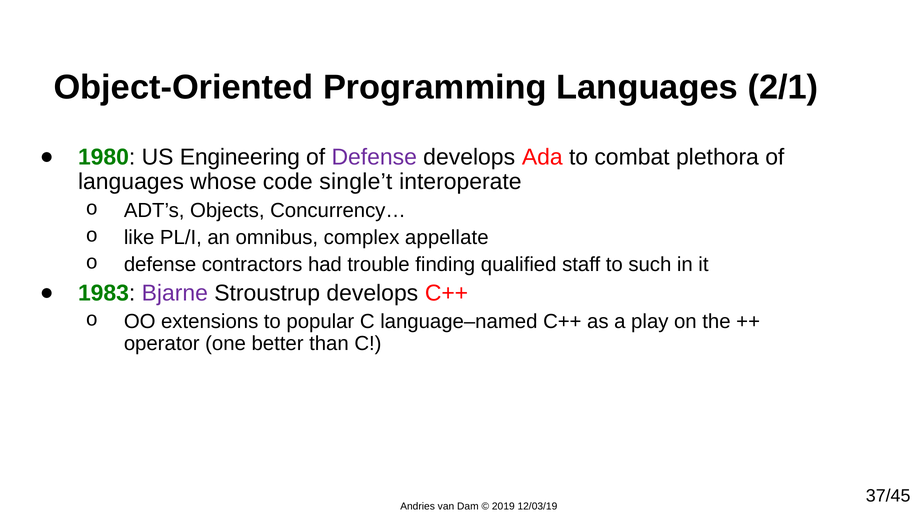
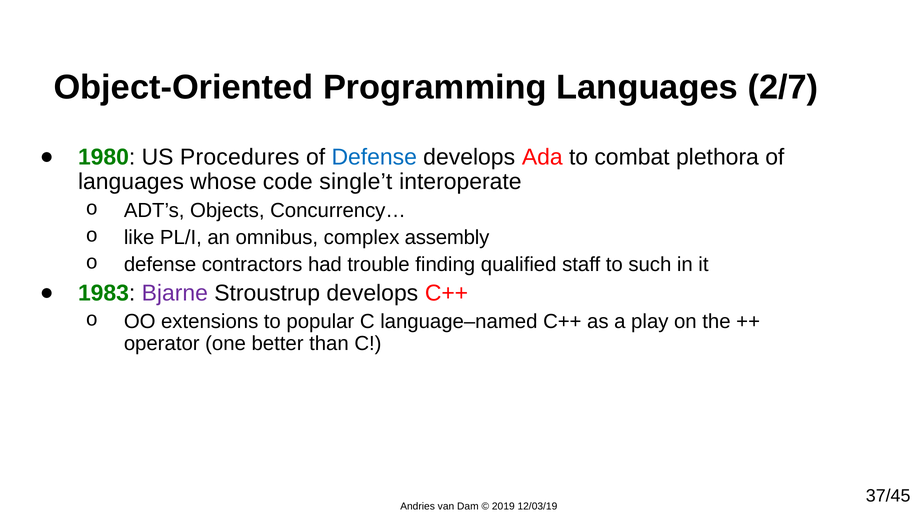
2/1: 2/1 -> 2/7 (783, 87)
Engineering: Engineering -> Procedures (240, 157)
Defense colour: purple -> blue (374, 157)
appellate: appellate -> assembly (447, 238)
